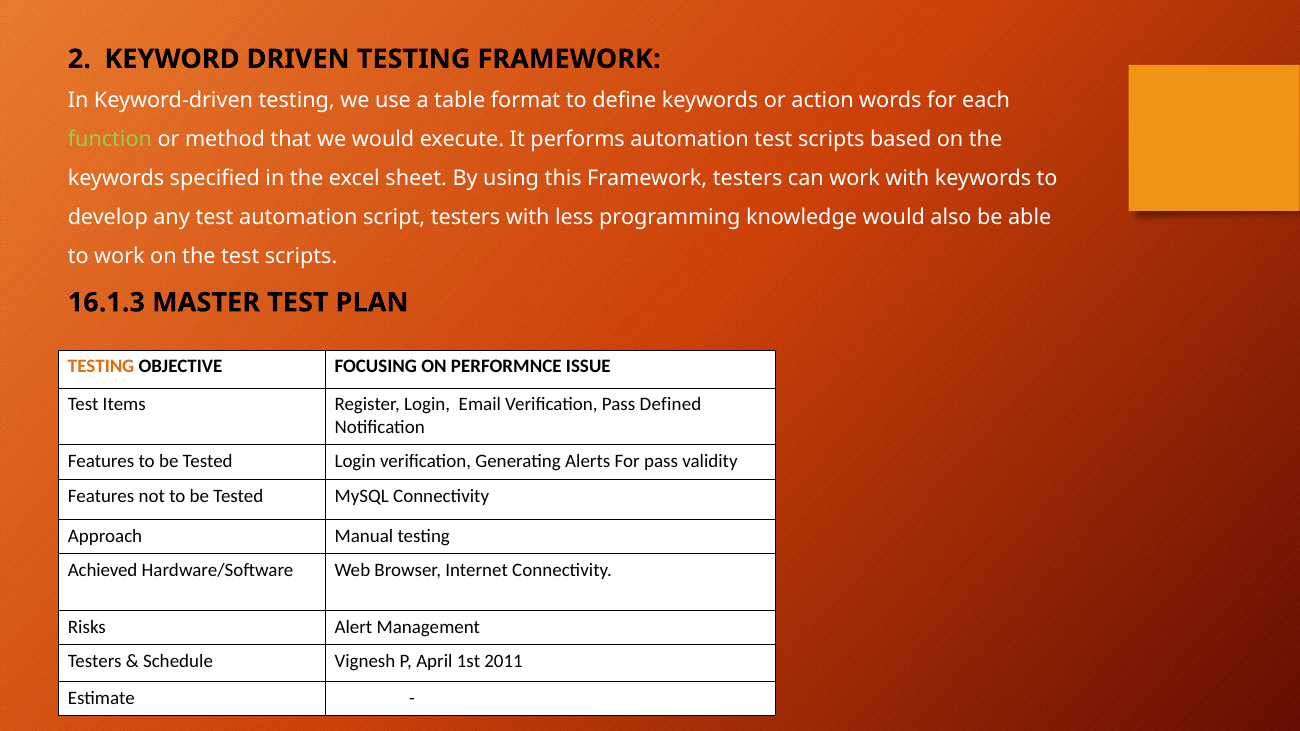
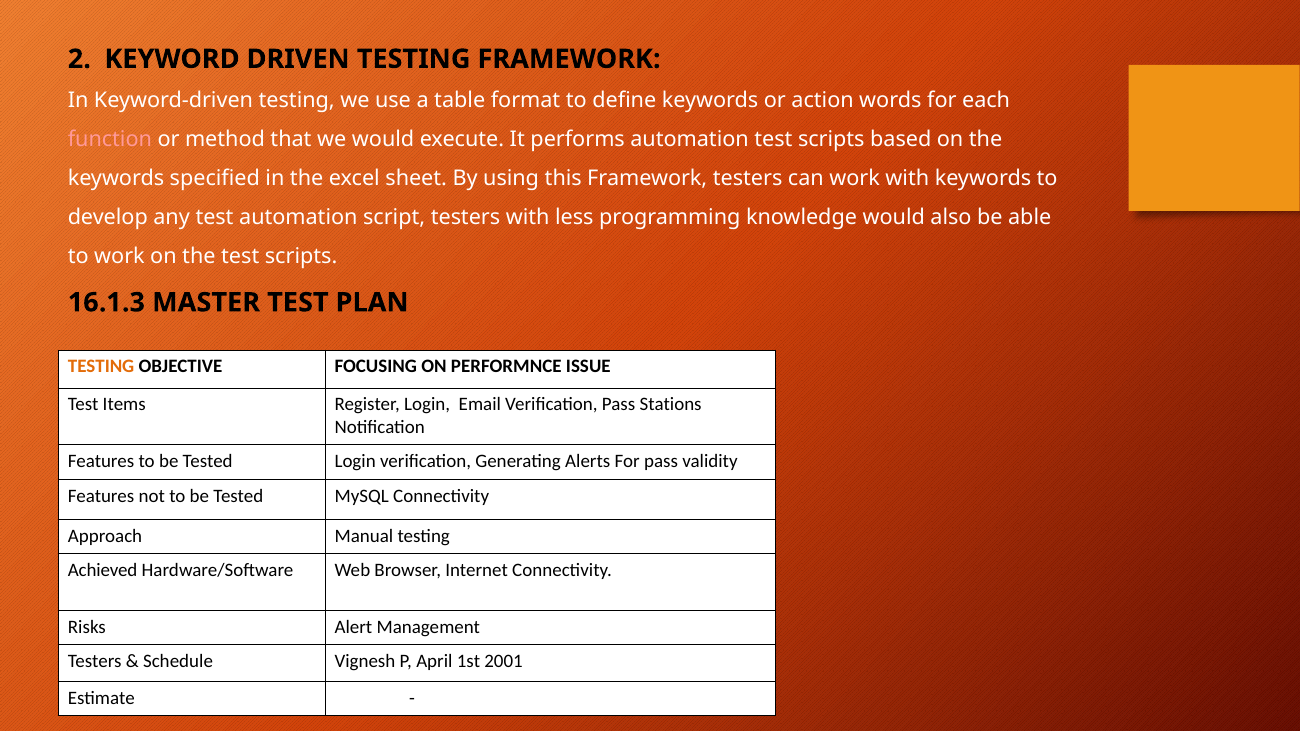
function colour: light green -> pink (110, 140)
Defined: Defined -> Stations (671, 405)
2011: 2011 -> 2001 (504, 662)
